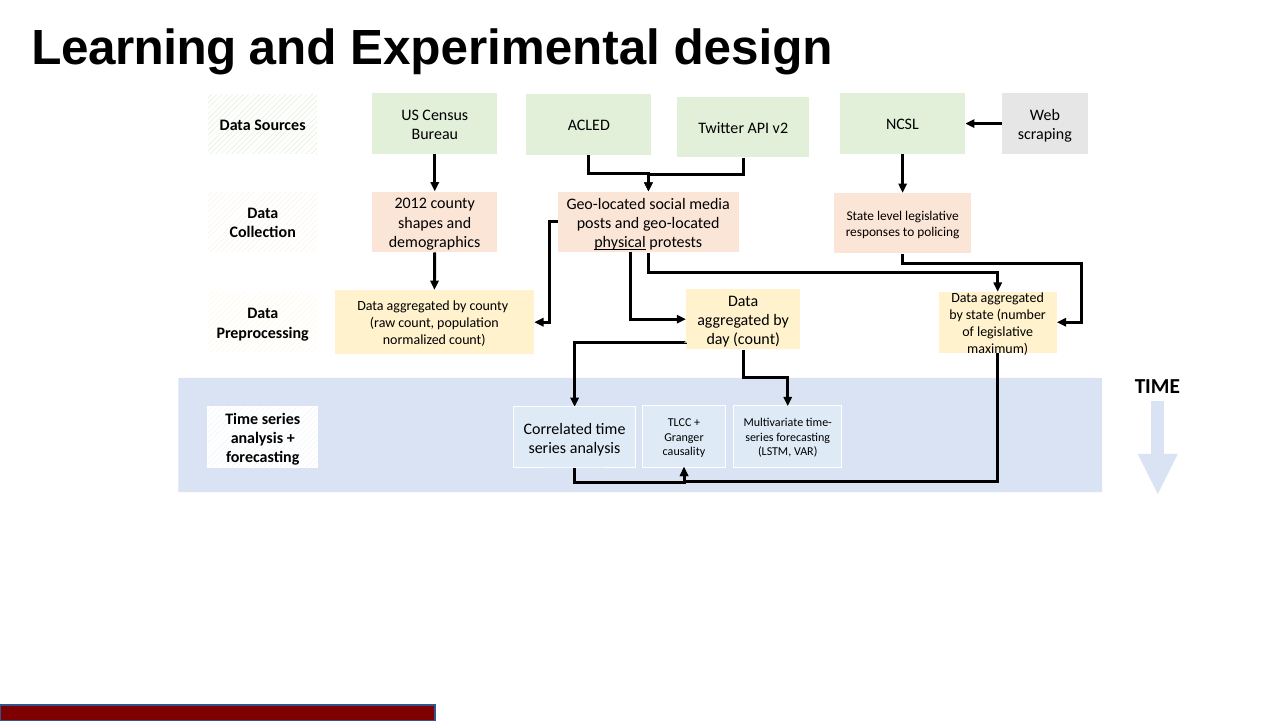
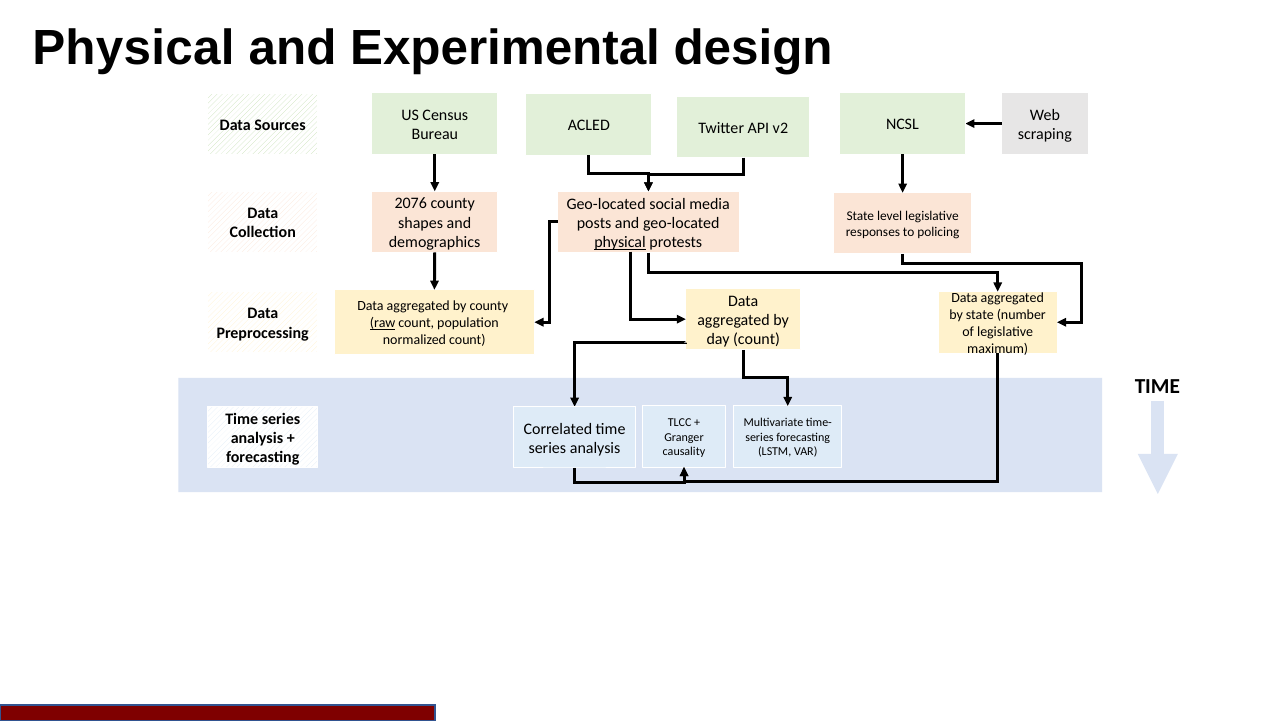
Learning: Learning -> Physical (133, 48)
2012: 2012 -> 2076 (411, 204)
raw underline: none -> present (383, 323)
